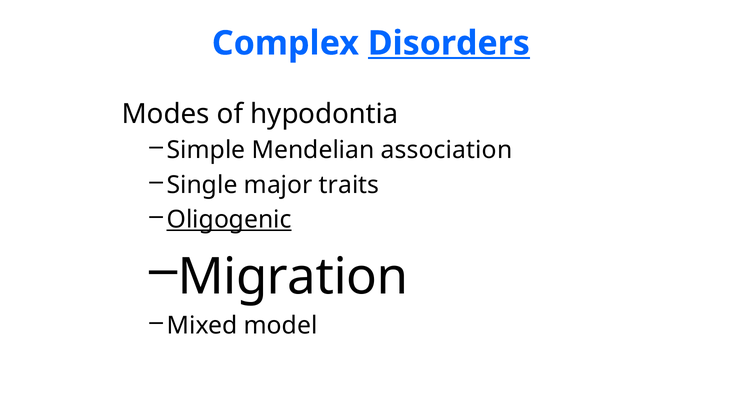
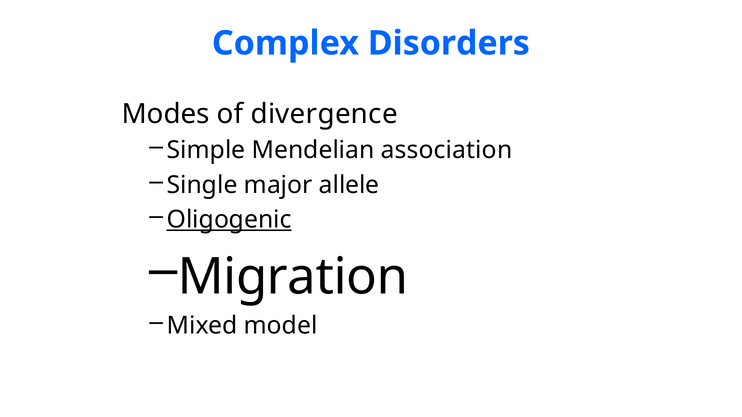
Disorders underline: present -> none (449, 43)
hypodontia: hypodontia -> divergence (324, 114)
traits: traits -> allele (349, 185)
